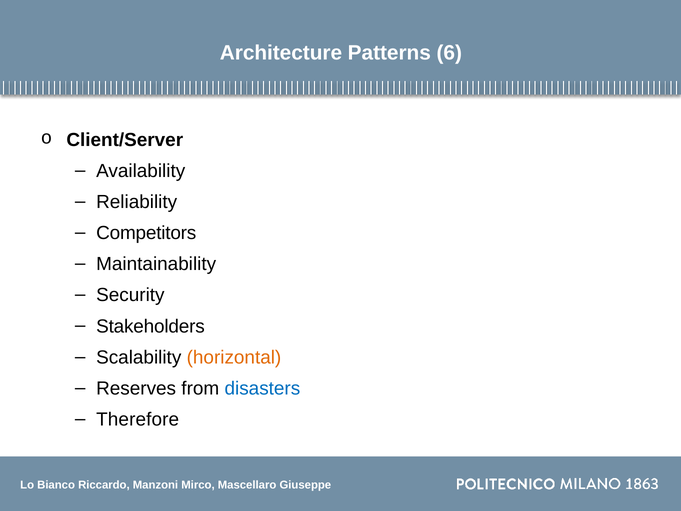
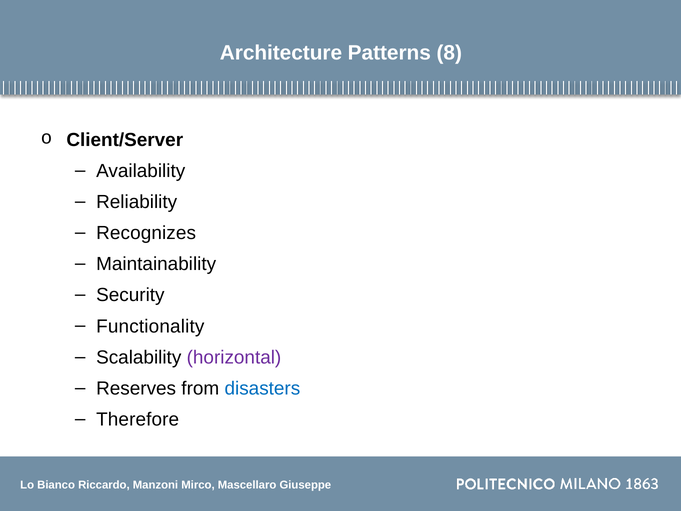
6: 6 -> 8 (449, 53)
Competitors: Competitors -> Recognizes (146, 233)
Stakeholders: Stakeholders -> Functionality (150, 326)
horizontal colour: orange -> purple (234, 357)
